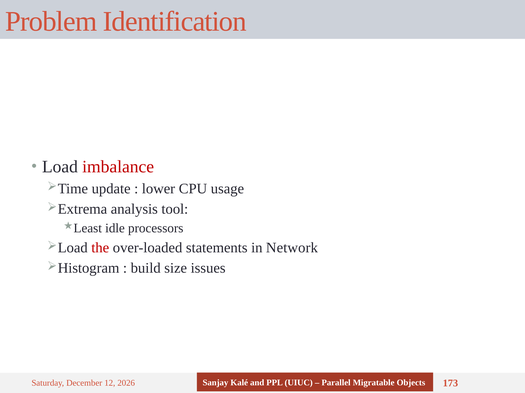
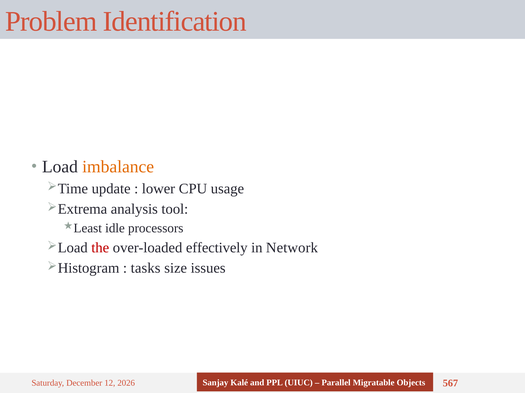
imbalance colour: red -> orange (118, 167)
statements: statements -> effectively (217, 248)
build: build -> tasks (146, 269)
173: 173 -> 567 (450, 384)
